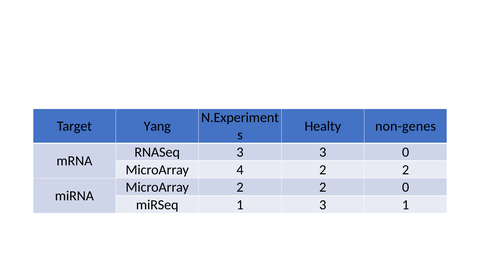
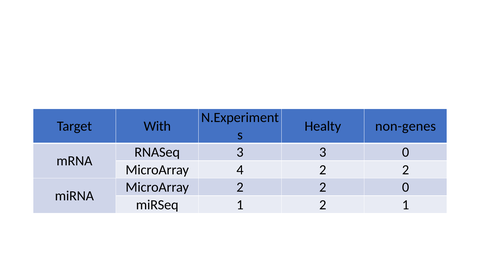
Yang: Yang -> With (157, 126)
1 3: 3 -> 2 (323, 205)
